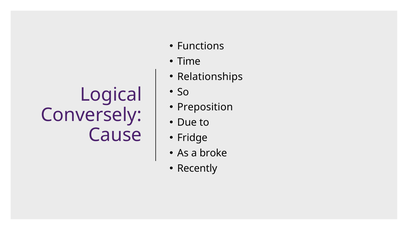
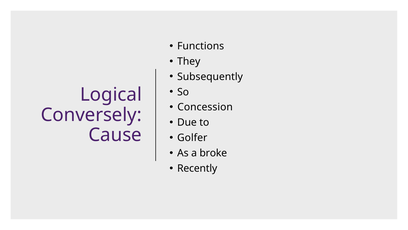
Time: Time -> They (189, 61)
Relationships: Relationships -> Subsequently (210, 77)
Preposition: Preposition -> Concession (205, 107)
Fridge: Fridge -> Golfer (192, 138)
